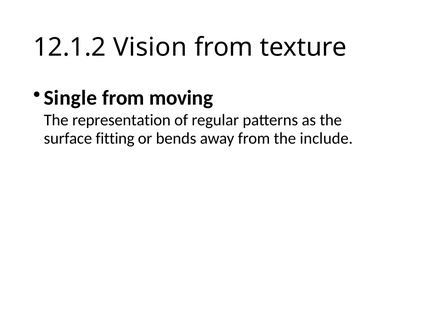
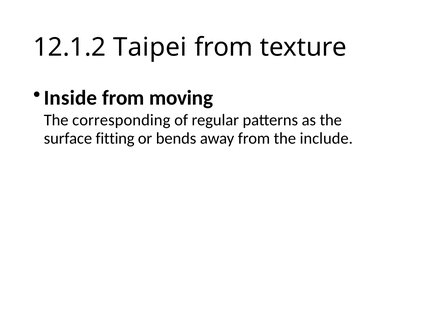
Vision: Vision -> Taipei (150, 47)
Single: Single -> Inside (70, 98)
representation: representation -> corresponding (121, 120)
